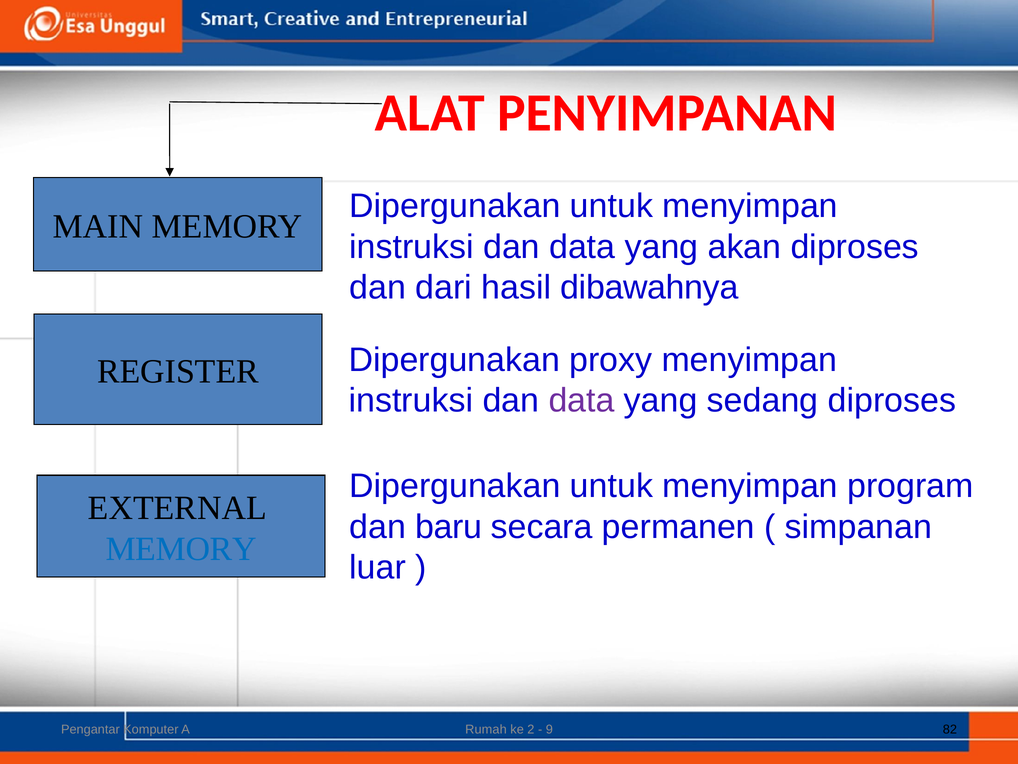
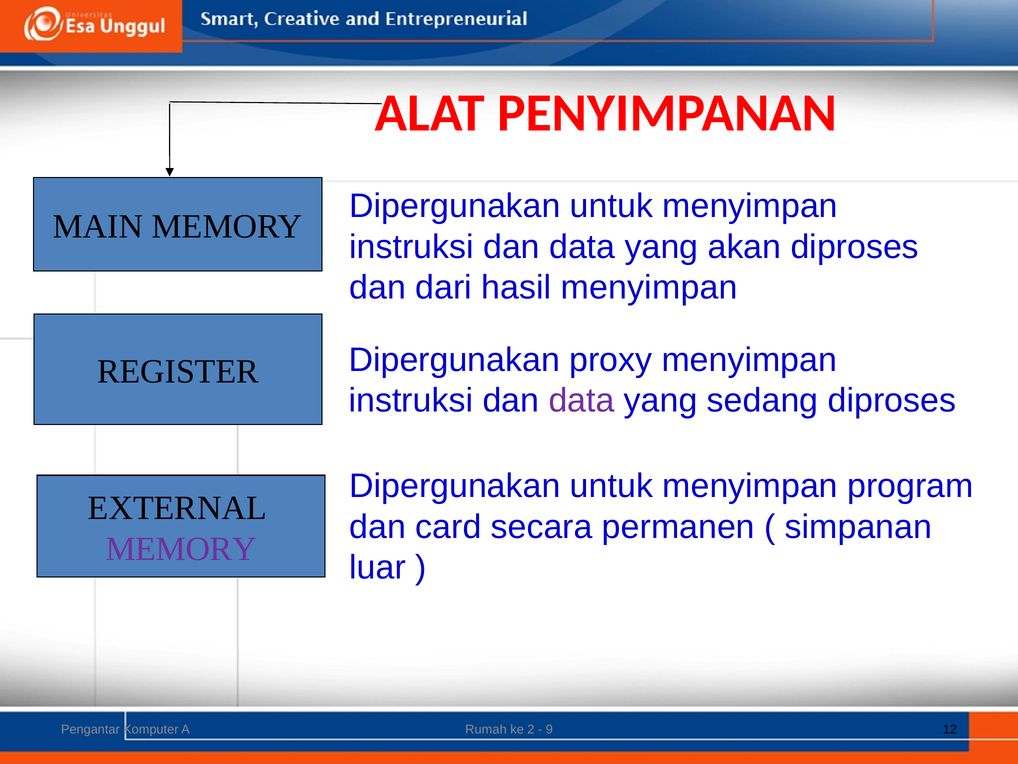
hasil dibawahnya: dibawahnya -> menyimpan (649, 288)
baru: baru -> card (448, 526)
MEMORY colour: blue -> purple (181, 549)
82: 82 -> 12 (950, 729)
